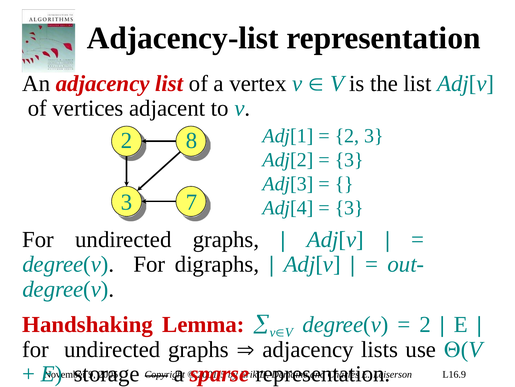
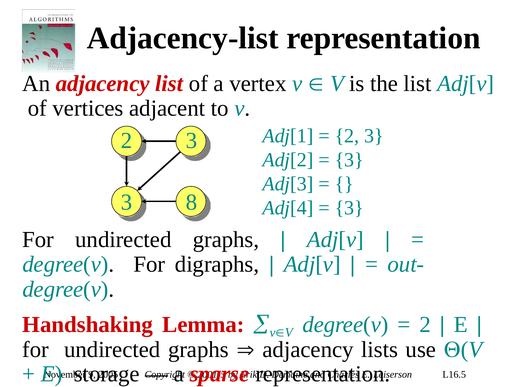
8: 8 -> 3 (192, 140)
7: 7 -> 8 (192, 202)
L16.9: L16.9 -> L16.5 (454, 374)
